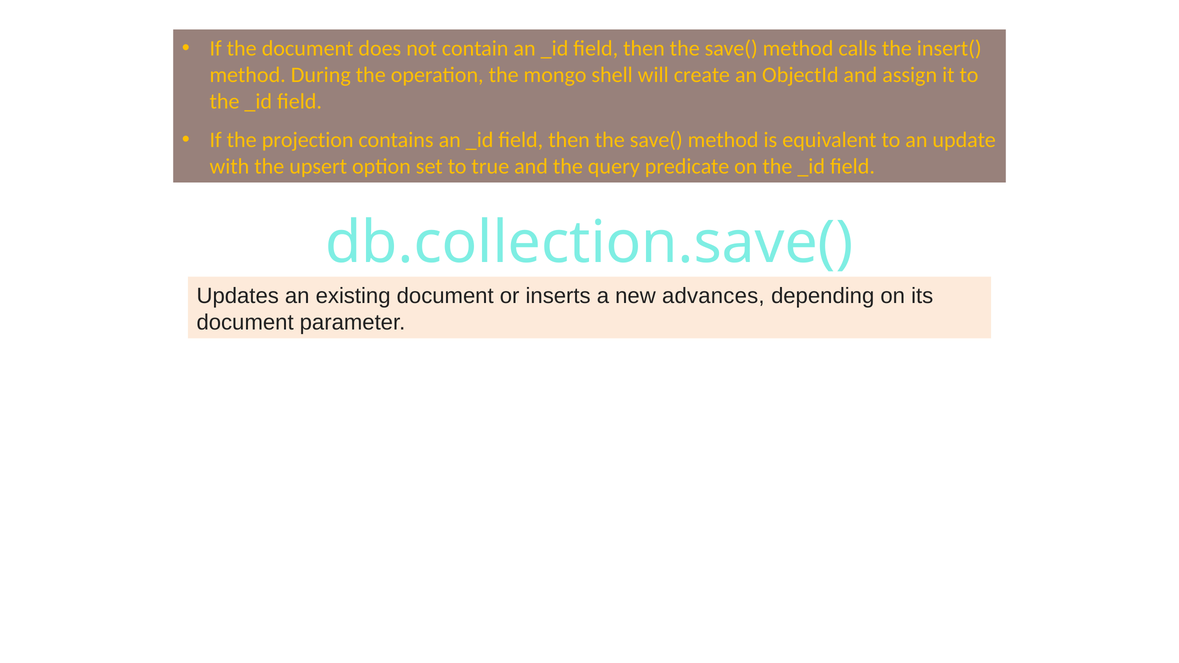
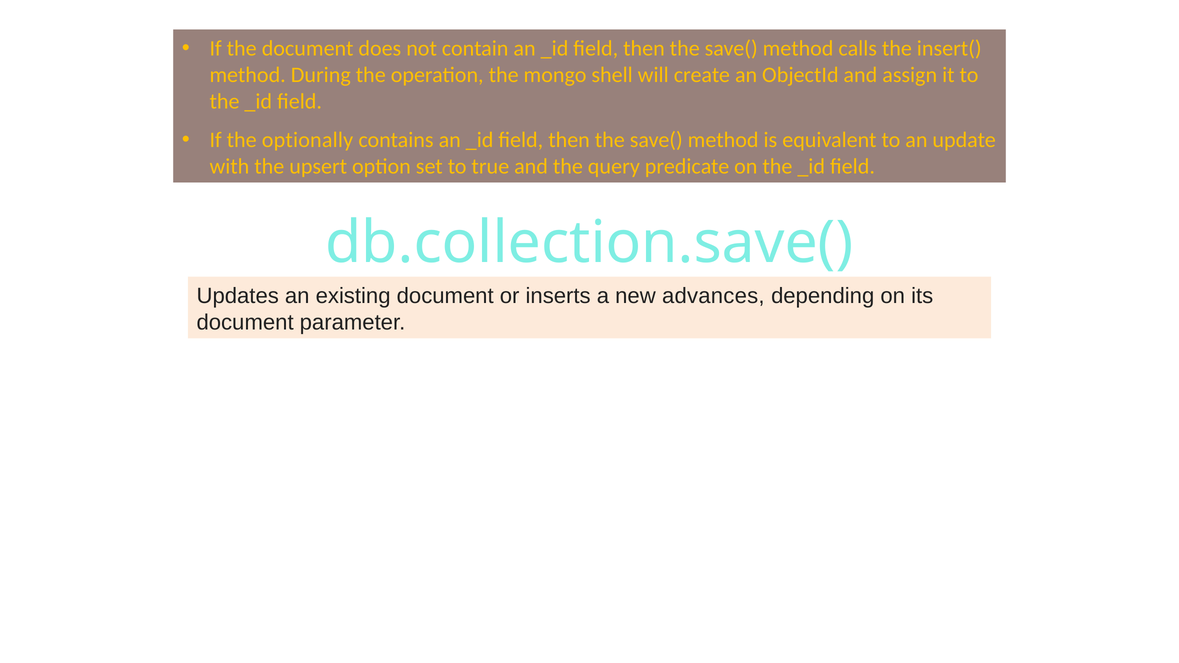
projection: projection -> optionally (308, 140)
